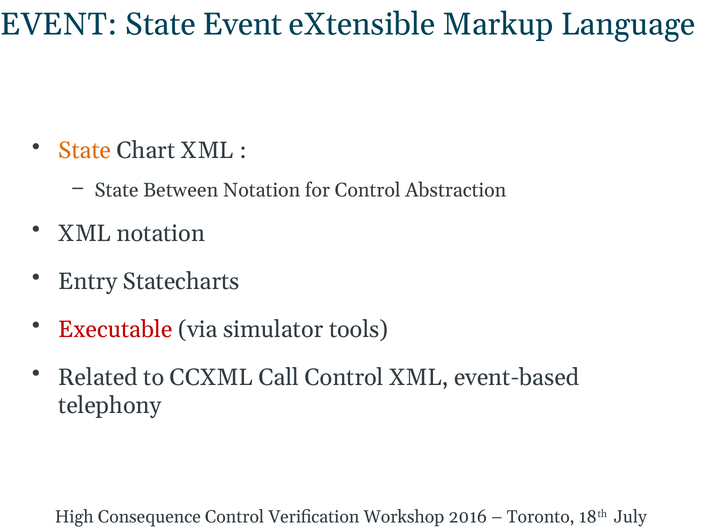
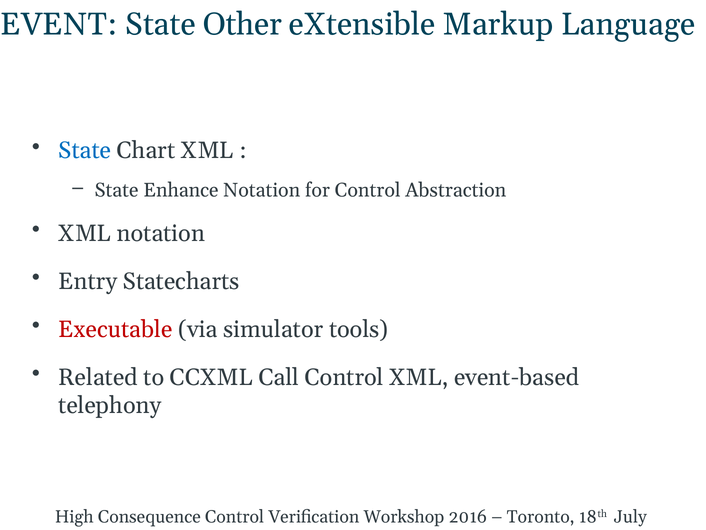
State Event: Event -> Other (242, 25)
State colour: orange -> blue (85, 151)
Between: Between -> Enhance (181, 190)
